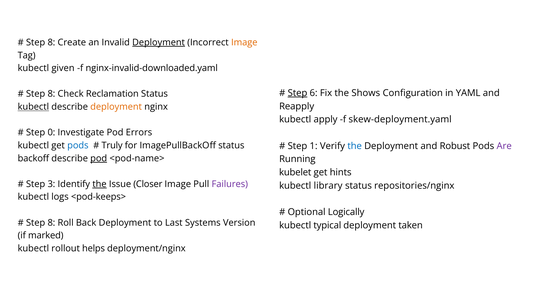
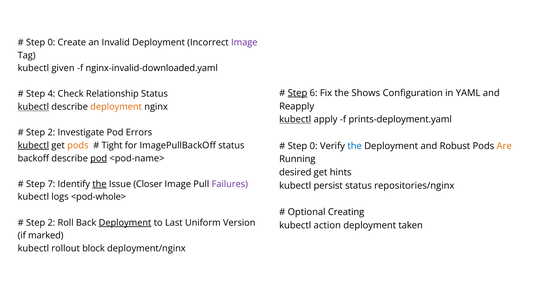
8: 8 -> 0 (51, 42)
Deployment underline: present -> none (159, 42)
Image colour: orange -> purple (244, 42)
8: 8 -> 4 (51, 94)
Reclamation: Reclamation -> Relationship (112, 94)
kubectl underline: none -> present (295, 119)
skew-deployment.yaml: skew-deployment.yaml -> prints-deployment.yaml (400, 119)
0: 0 -> 2 (51, 132)
kubectl underline: none -> present (33, 145)
pods colour: blue -> orange (78, 145)
Truly: Truly -> Tight (112, 145)
1: 1 -> 0 (314, 146)
Are colour: purple -> orange (504, 146)
kubelet: kubelet -> desired (295, 172)
3: 3 -> 7 (51, 184)
library: library -> persist (328, 185)
<pod-keeps>: <pod-keeps> -> <pod-whole> (99, 197)
Logically: Logically -> Creating (346, 212)
8: 8 -> 2 (51, 222)
Deployment underline: none -> present (125, 222)
Systems: Systems -> Uniform (203, 222)
typical: typical -> action (327, 225)
helps: helps -> block (94, 248)
